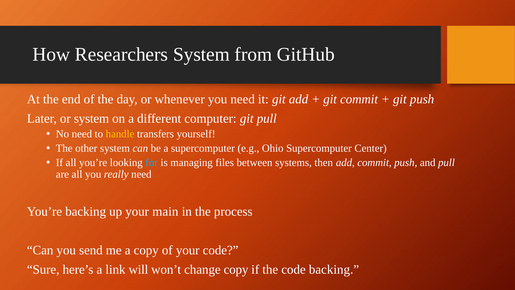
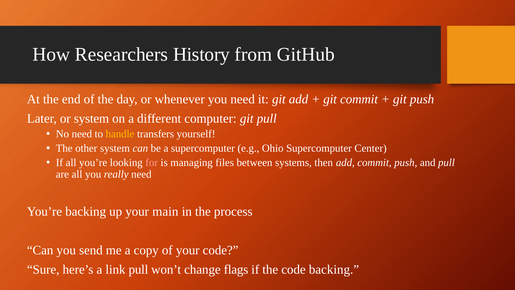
Researchers System: System -> History (201, 55)
for colour: light blue -> pink (152, 163)
link will: will -> pull (138, 269)
change copy: copy -> flags (236, 269)
